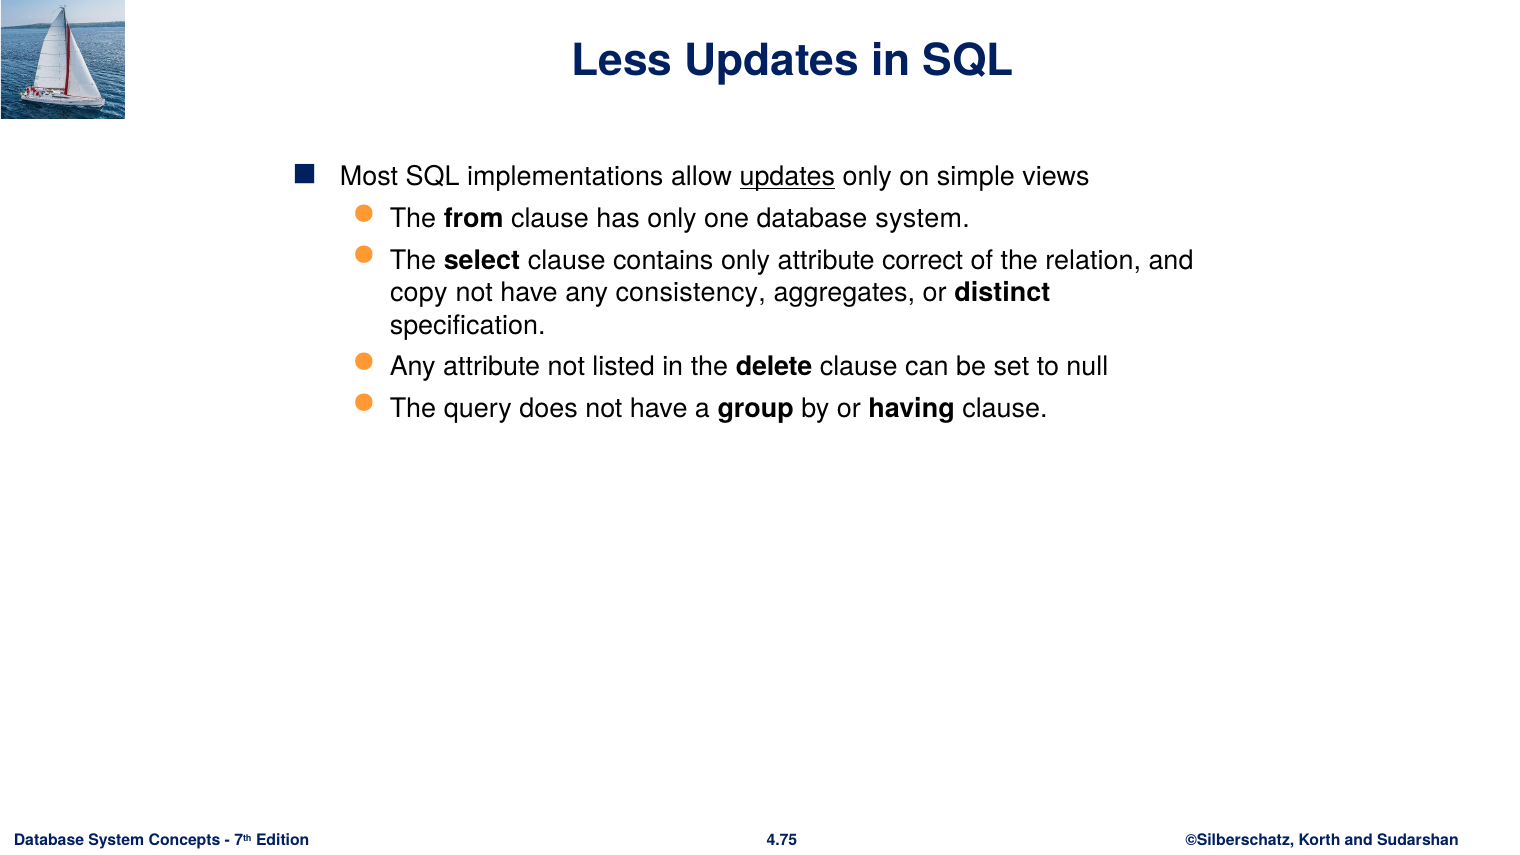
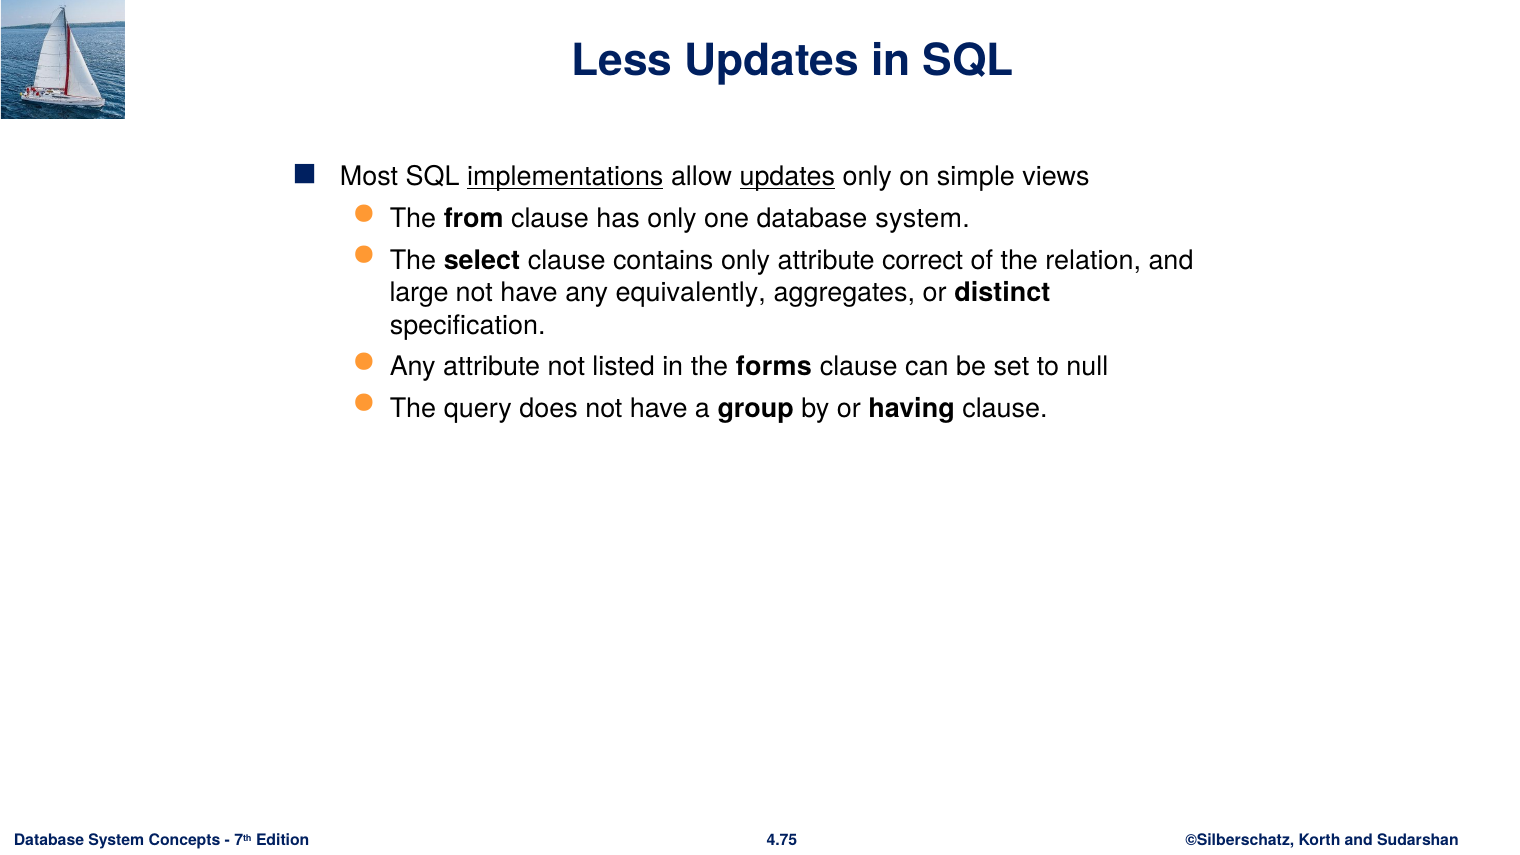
implementations underline: none -> present (565, 177)
copy: copy -> large (419, 293)
consistency: consistency -> equivalently (691, 293)
delete: delete -> forms (774, 367)
